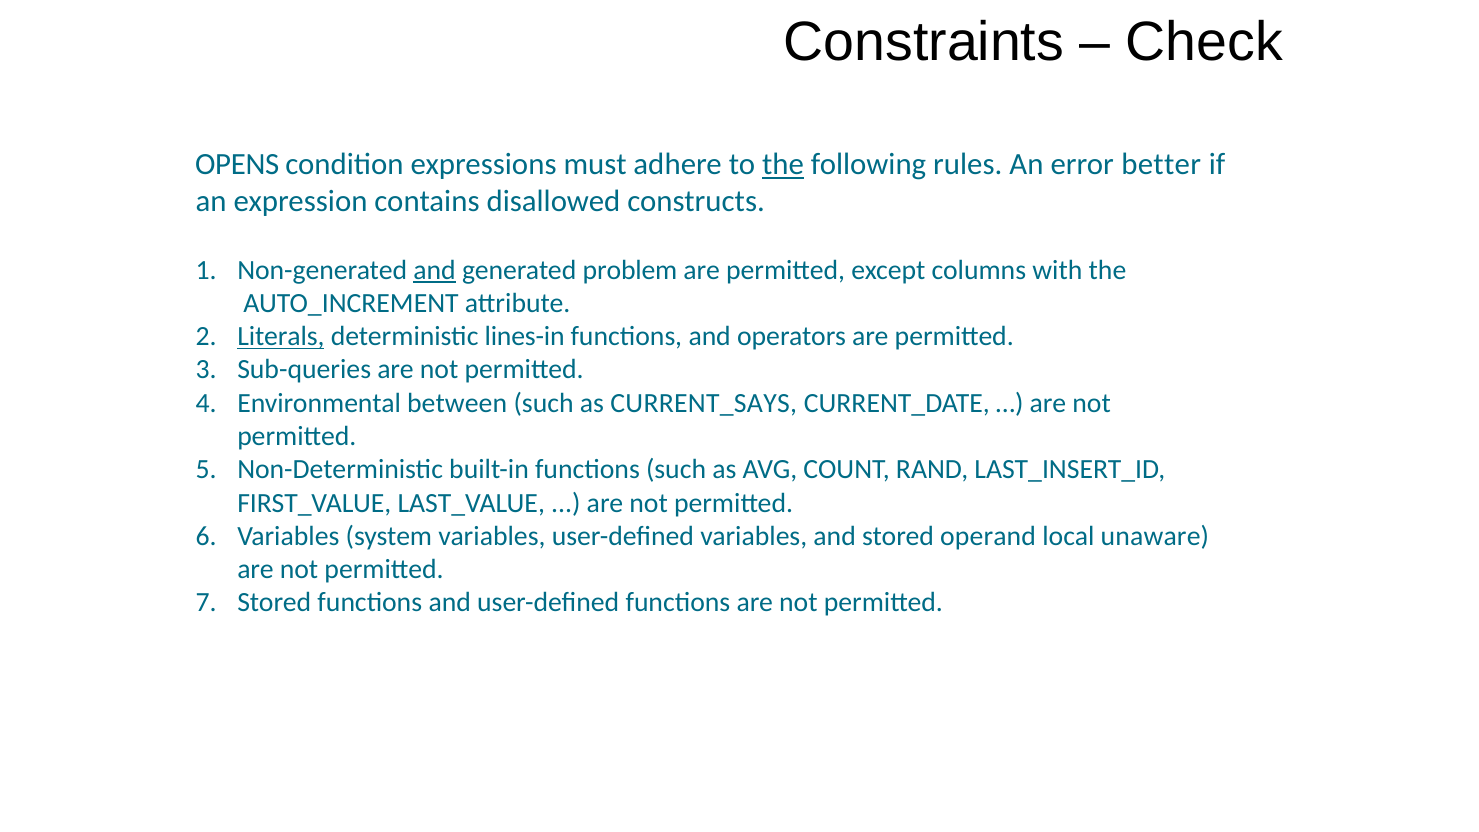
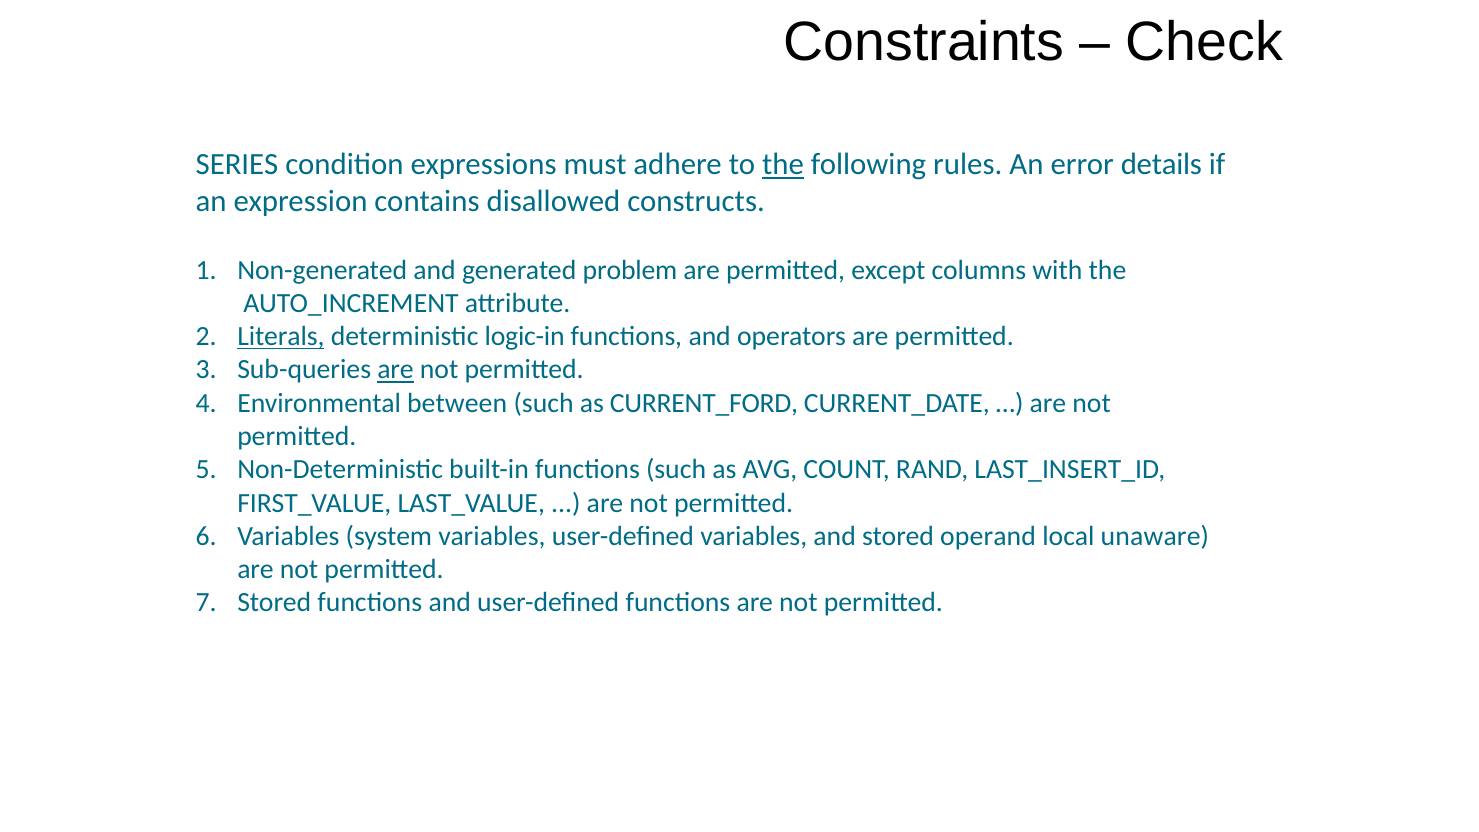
OPENS: OPENS -> SERIES (237, 165)
better: better -> details (1161, 165)
and underline: present -> none (435, 270)
lines-in: lines-in -> logic-in (525, 337)
are underline: none -> present (396, 370)
CURRENT_SAYS: CURRENT_SAYS -> CURRENT_FORD (704, 403)
